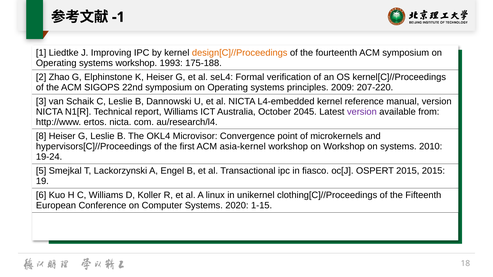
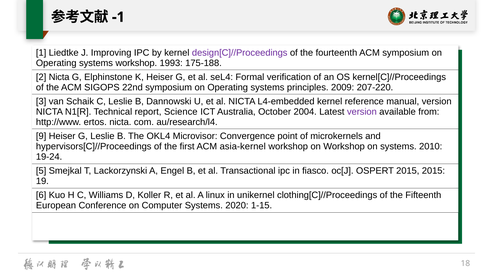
design[C]//Proceedings colour: orange -> purple (240, 53)
2 Zhao: Zhao -> Nicta (59, 77)
report Williams: Williams -> Science (181, 112)
2045: 2045 -> 2004 (305, 112)
8: 8 -> 9 (41, 136)
